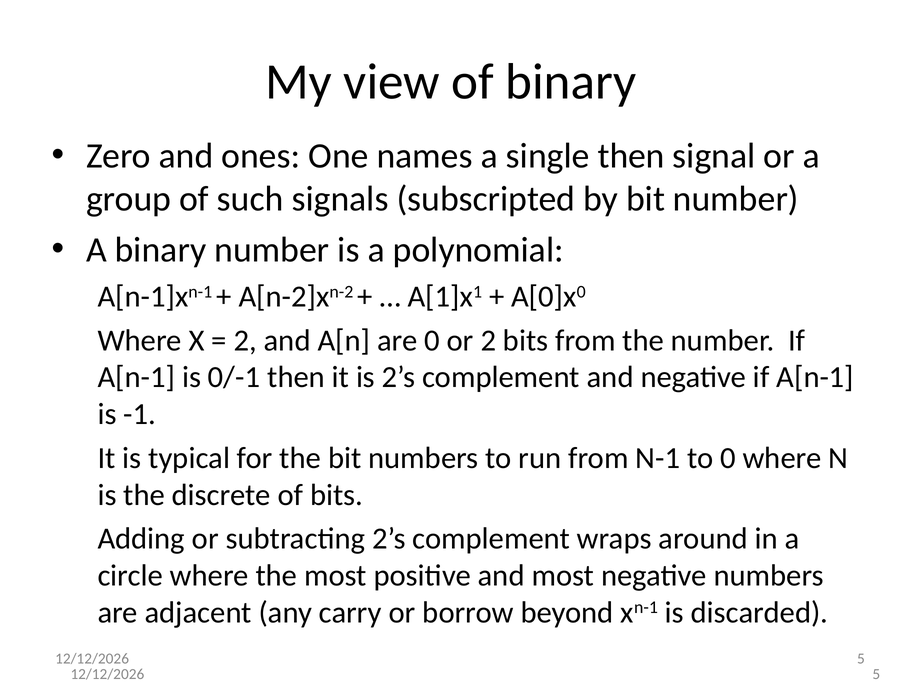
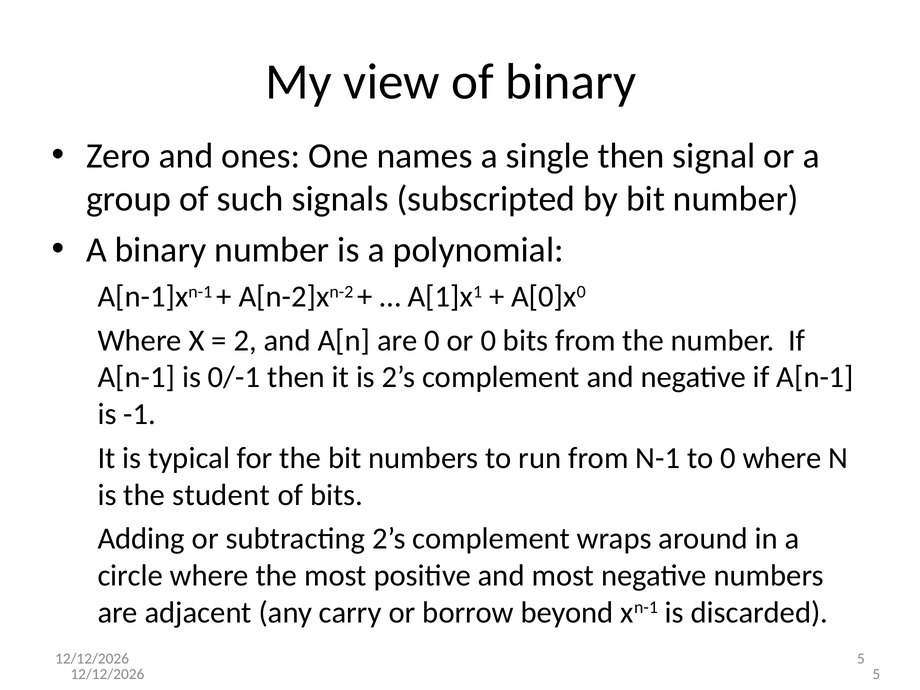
or 2: 2 -> 0 (488, 341)
discrete: discrete -> student (221, 495)
